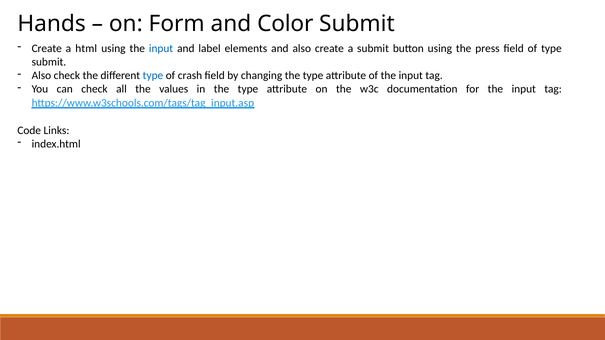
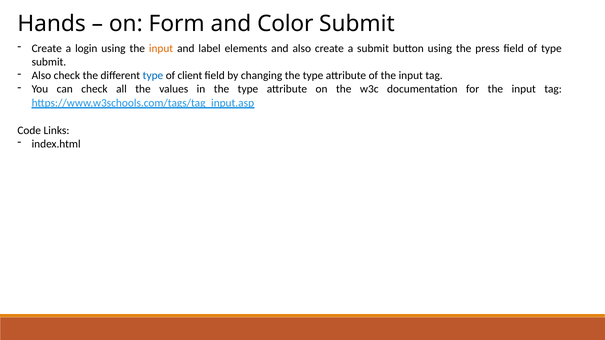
html: html -> login (86, 48)
input colour: blue -> orange (161, 48)
crash: crash -> client (190, 76)
